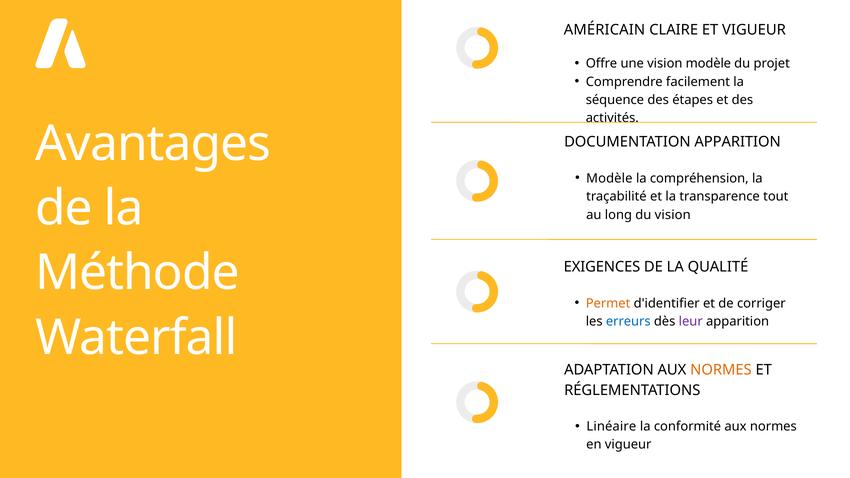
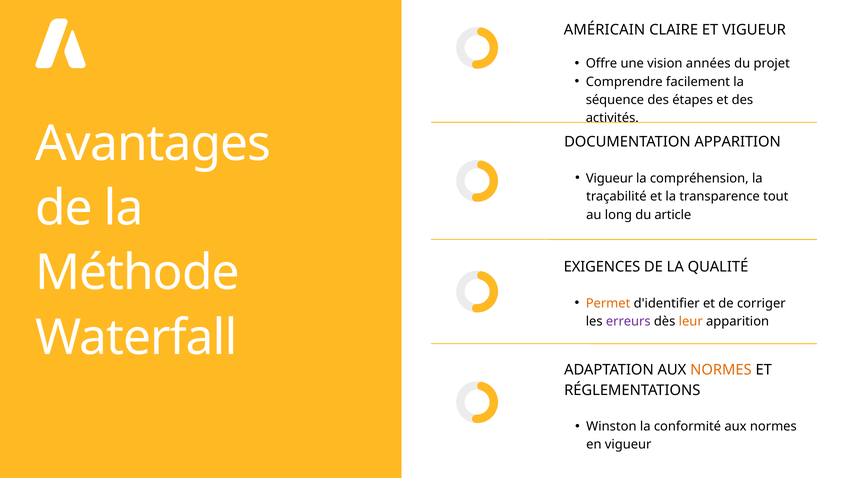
vision modèle: modèle -> années (708, 64)
Modèle: Modèle -> Vigueur (609, 178)
du vision: vision -> article (673, 215)
erreurs colour: blue -> purple (628, 322)
leur colour: purple -> orange (691, 322)
Linéaire: Linéaire -> Winston (611, 427)
